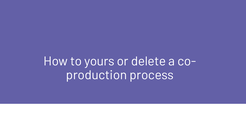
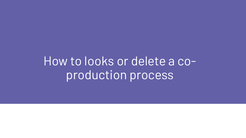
yours: yours -> looks (99, 61)
